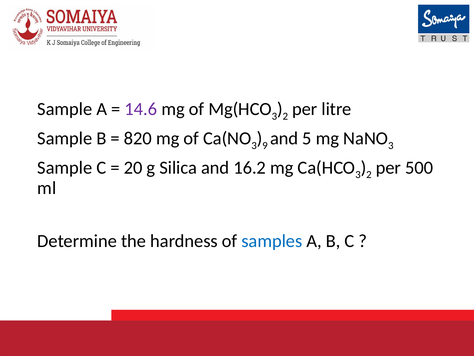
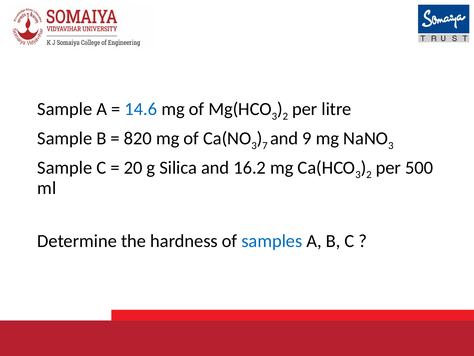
14.6 colour: purple -> blue (141, 109)
9: 9 -> 7 (265, 145)
5: 5 -> 9 (307, 138)
